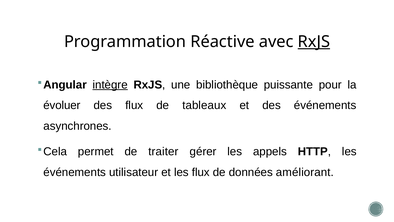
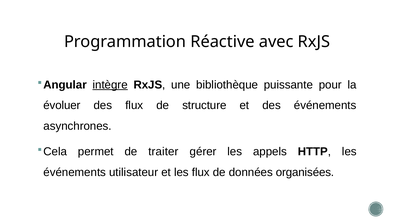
RxJS underline: present -> none (314, 42)
tableaux: tableaux -> structure (204, 105)
améliorant: améliorant -> organisées (305, 172)
